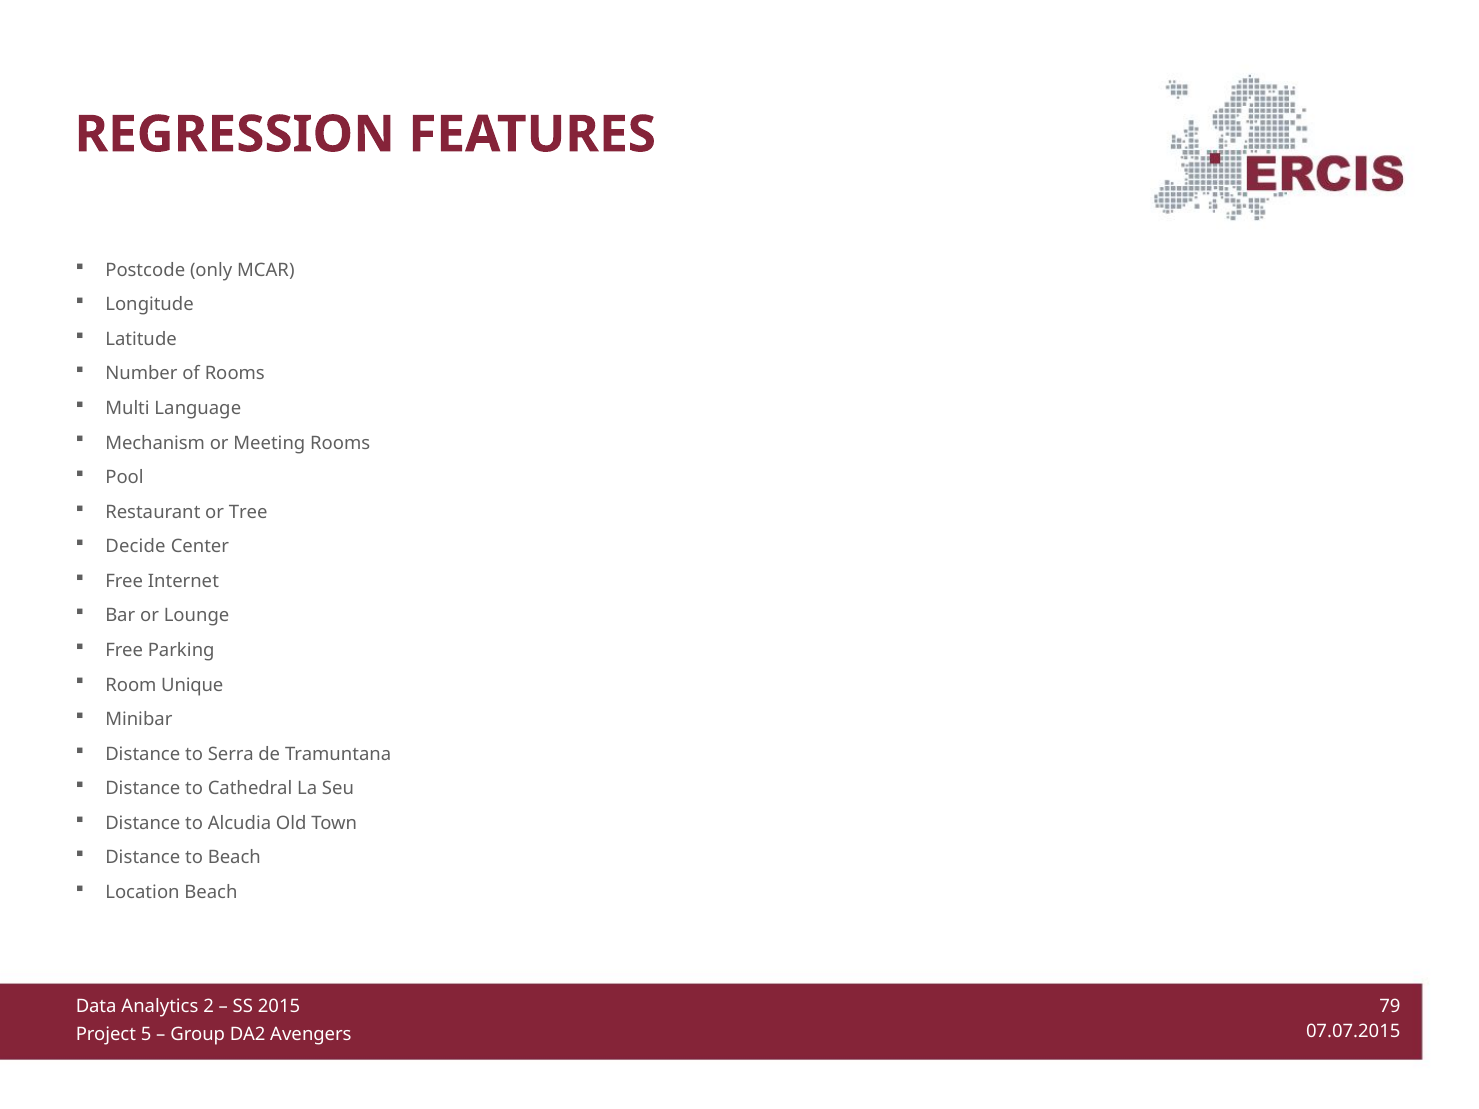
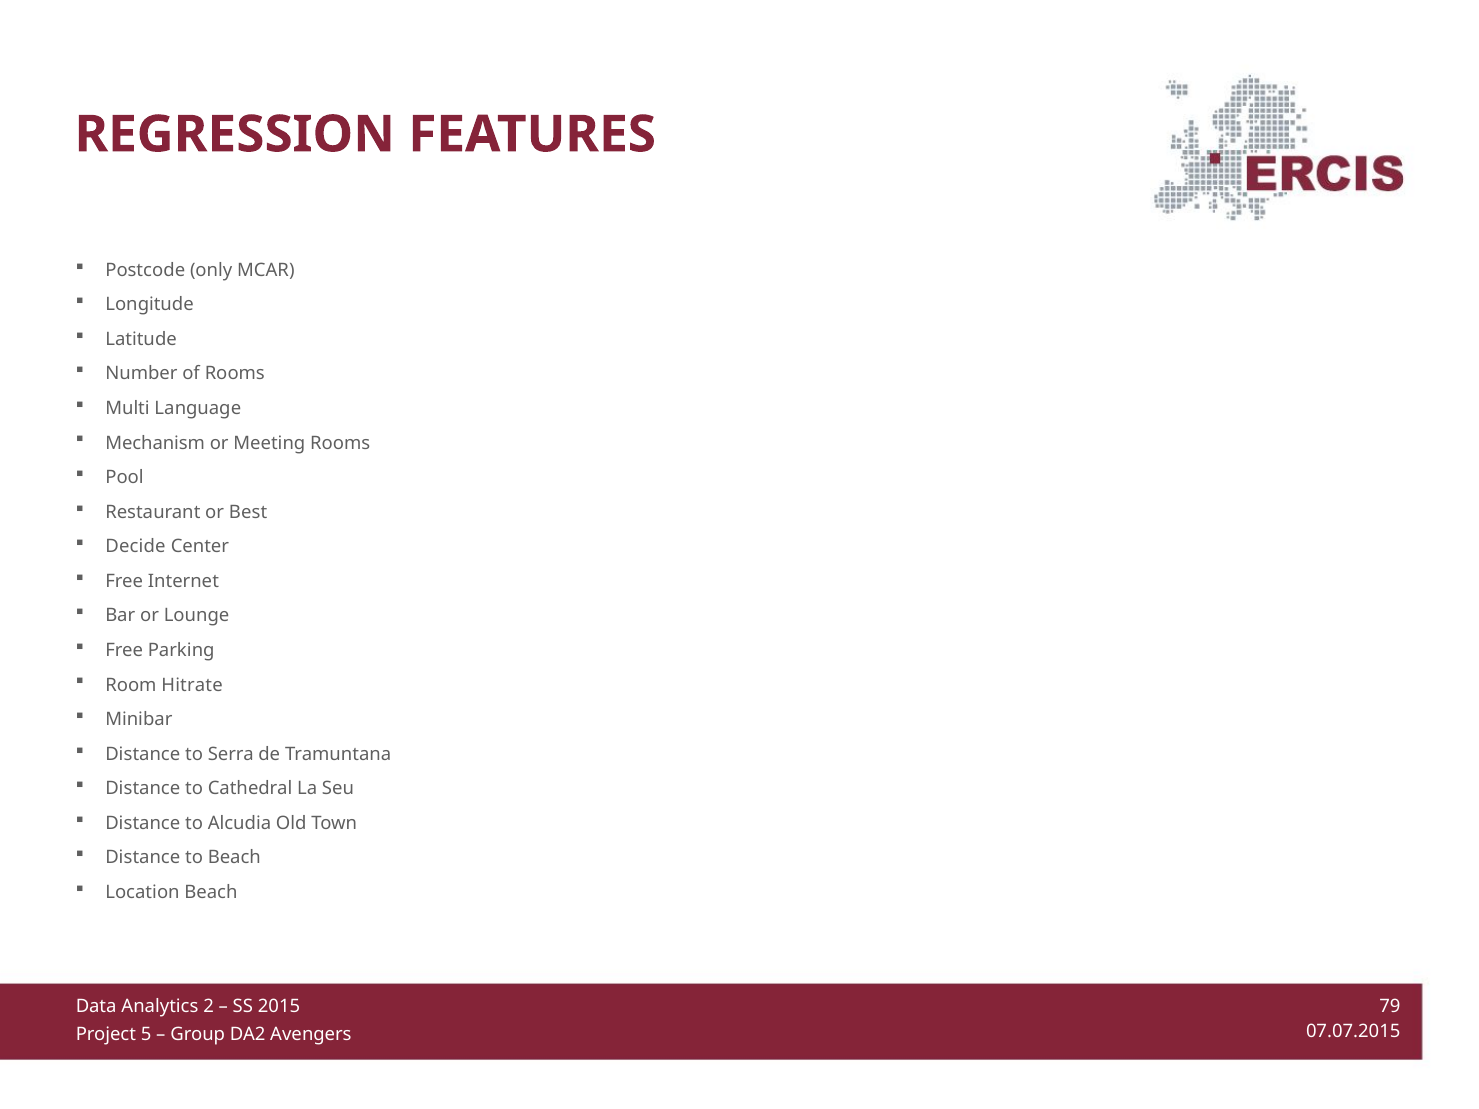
Tree: Tree -> Best (248, 512)
Unique: Unique -> Hitrate (192, 685)
